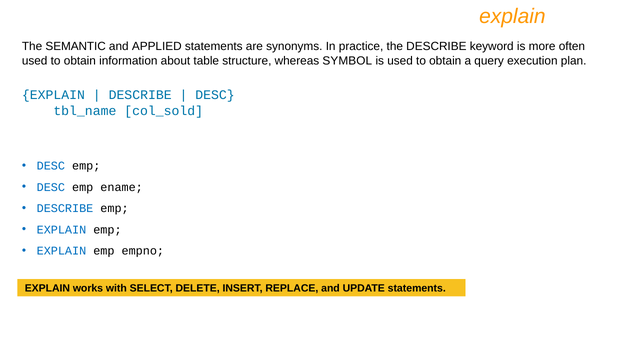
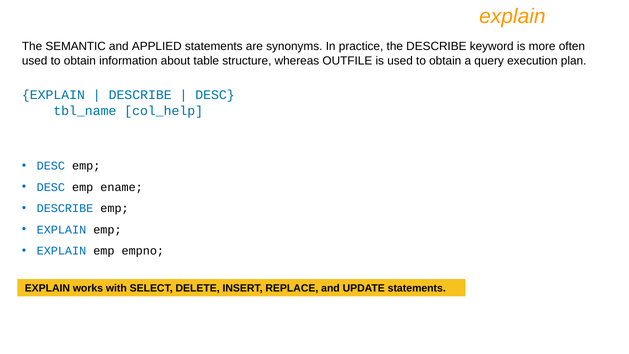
SYMBOL: SYMBOL -> OUTFILE (347, 61)
col_sold: col_sold -> col_help (164, 111)
